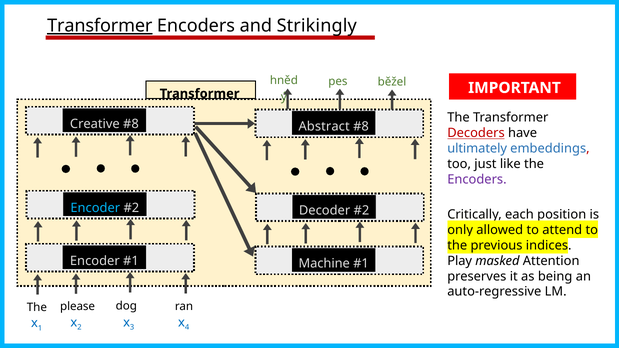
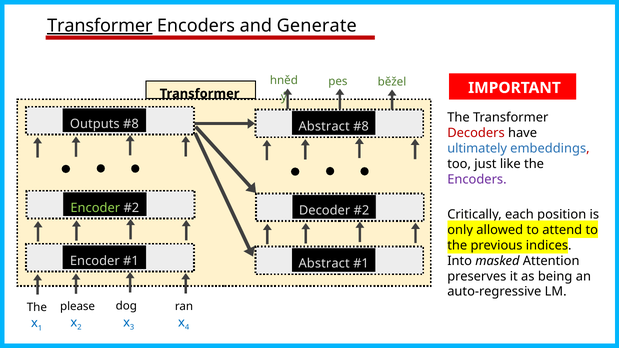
Strikingly: Strikingly -> Generate (317, 26)
Creative: Creative -> Outputs (95, 124)
Decoders underline: present -> none (476, 133)
Encoder colour: light blue -> light green (95, 208)
Play: Play -> Into (460, 261)
Machine: Machine -> Abstract (324, 264)
